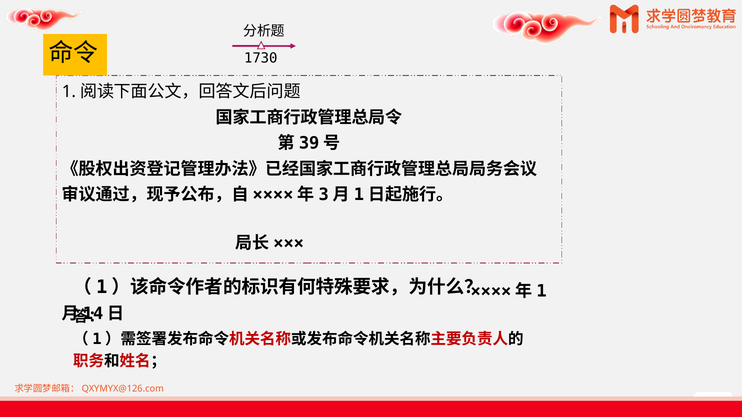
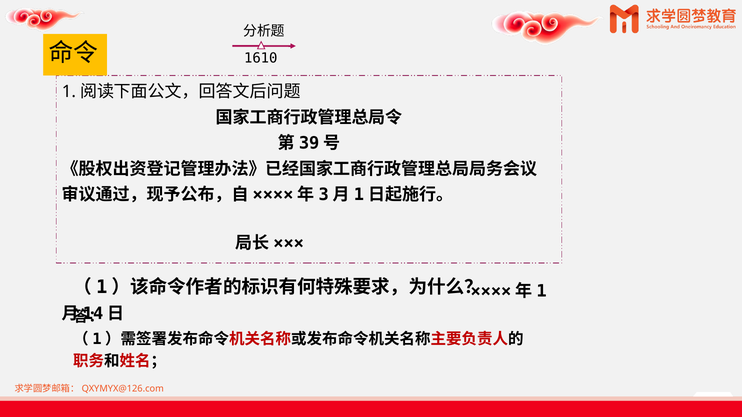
1730: 1730 -> 1610 (261, 58)
